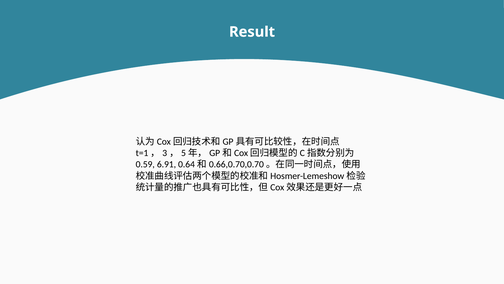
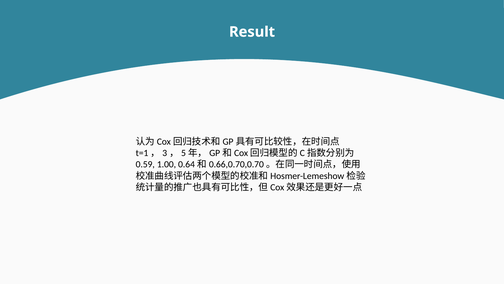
6.91: 6.91 -> 1.00 (166, 164)
